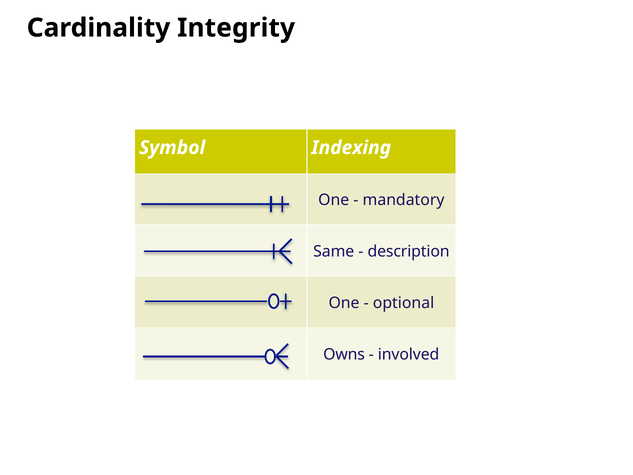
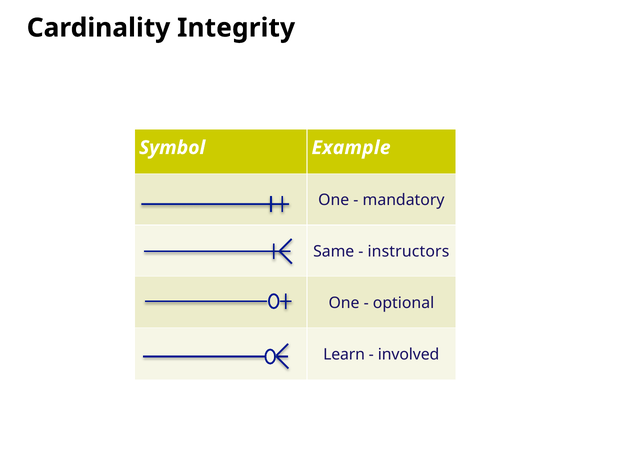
Indexing: Indexing -> Example (351, 148)
description: description -> instructors (408, 251)
Owns: Owns -> Learn (344, 354)
